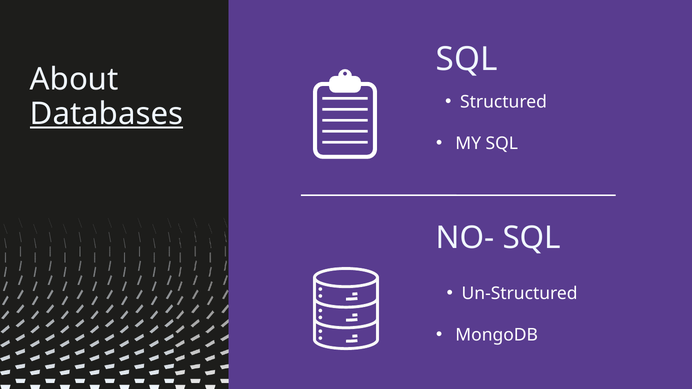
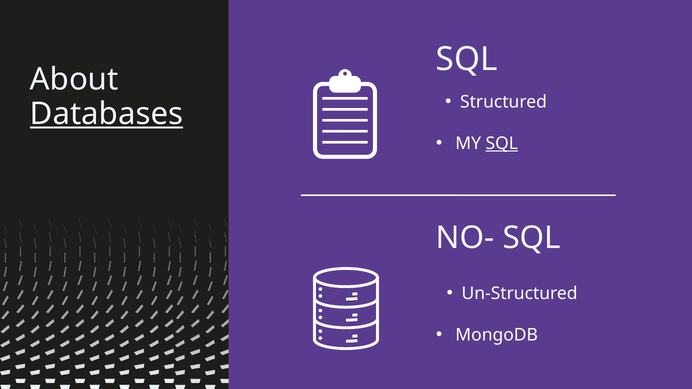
SQL underline: none -> present (502, 144)
